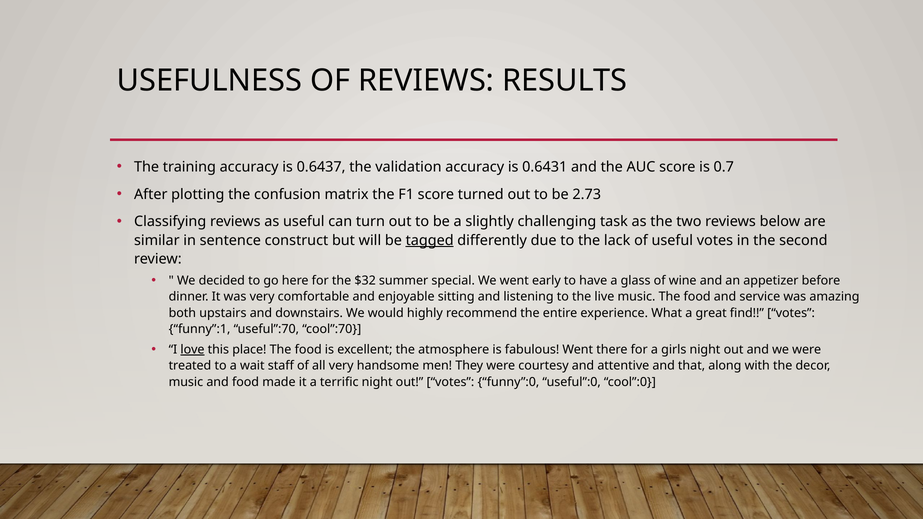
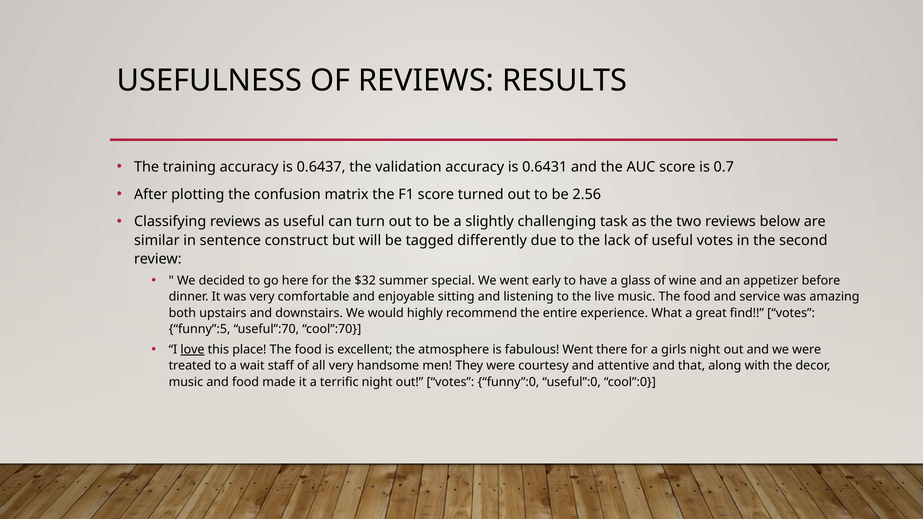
2.73: 2.73 -> 2.56 (587, 194)
tagged underline: present -> none (430, 240)
funny”:1: funny”:1 -> funny”:5 (200, 329)
